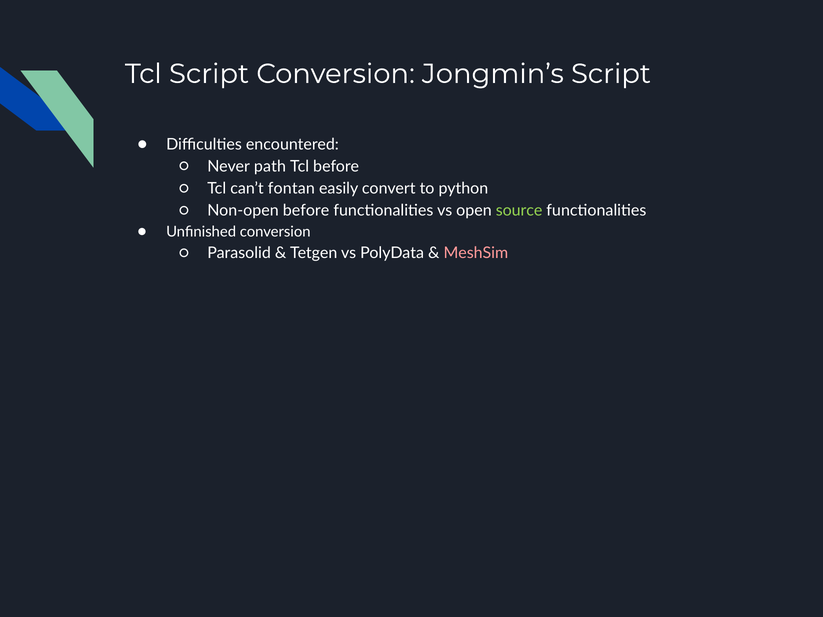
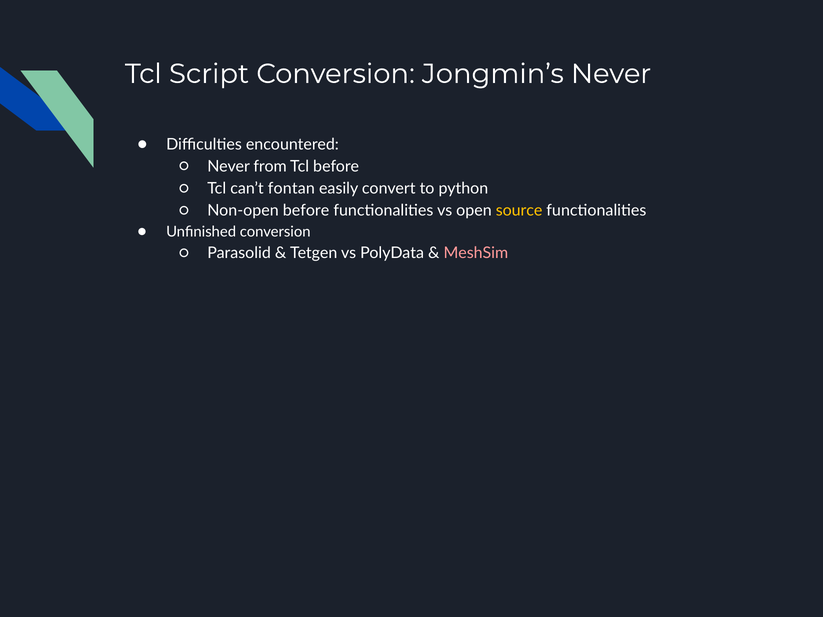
Jongmin’s Script: Script -> Never (611, 74)
path: path -> from (270, 166)
source colour: light green -> yellow (519, 211)
